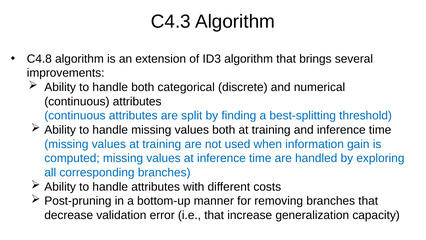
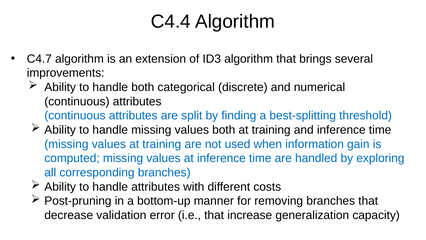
C4.3: C4.3 -> C4.4 (171, 22)
C4.8: C4.8 -> C4.7 (39, 59)
